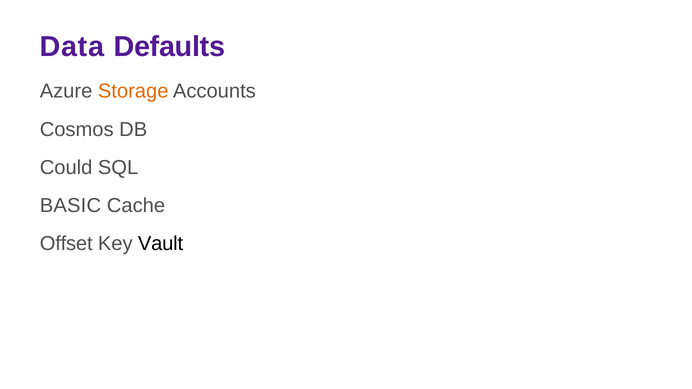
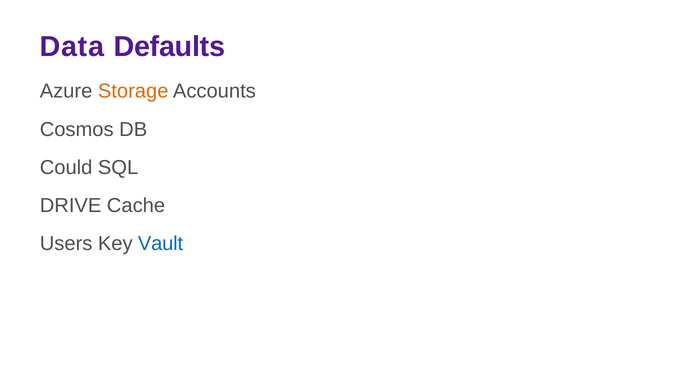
BASIC: BASIC -> DRIVE (71, 206)
Offset: Offset -> Users (66, 244)
Vault colour: black -> blue (161, 244)
